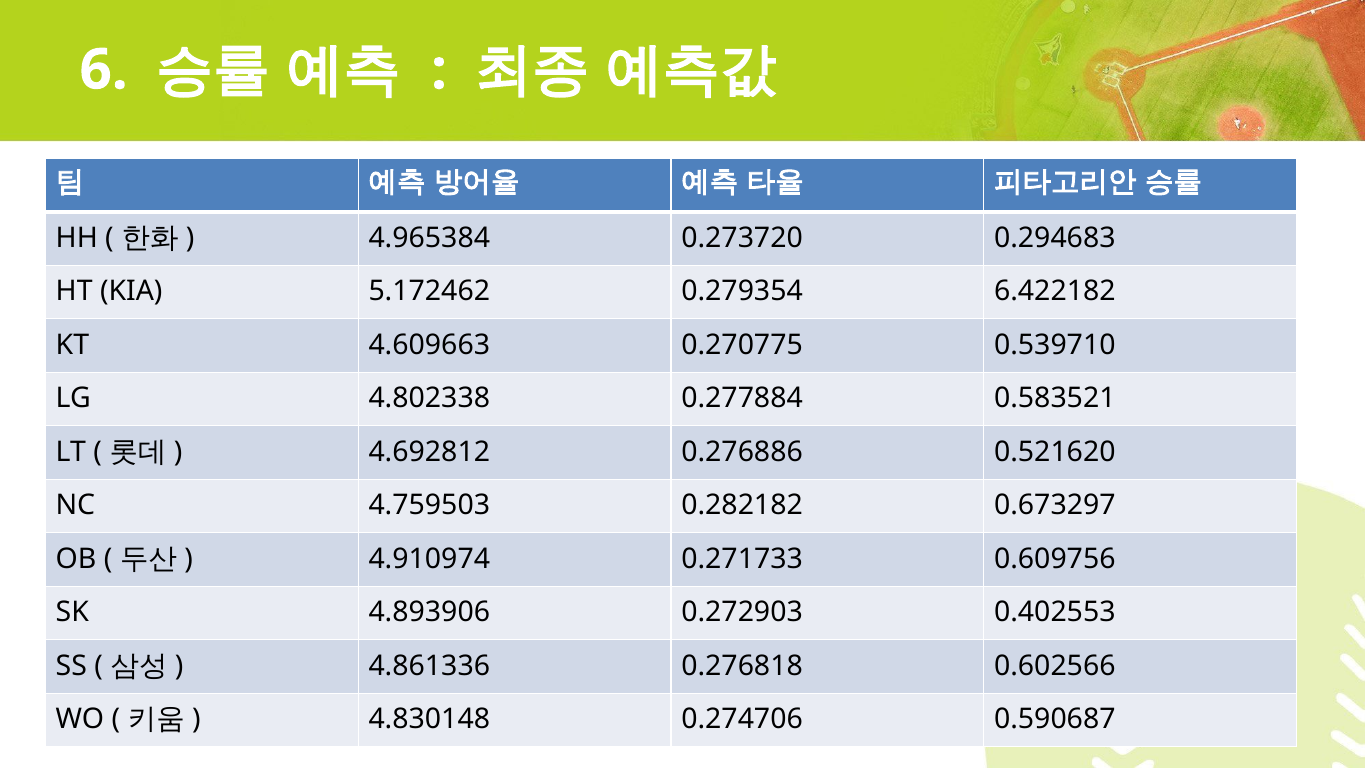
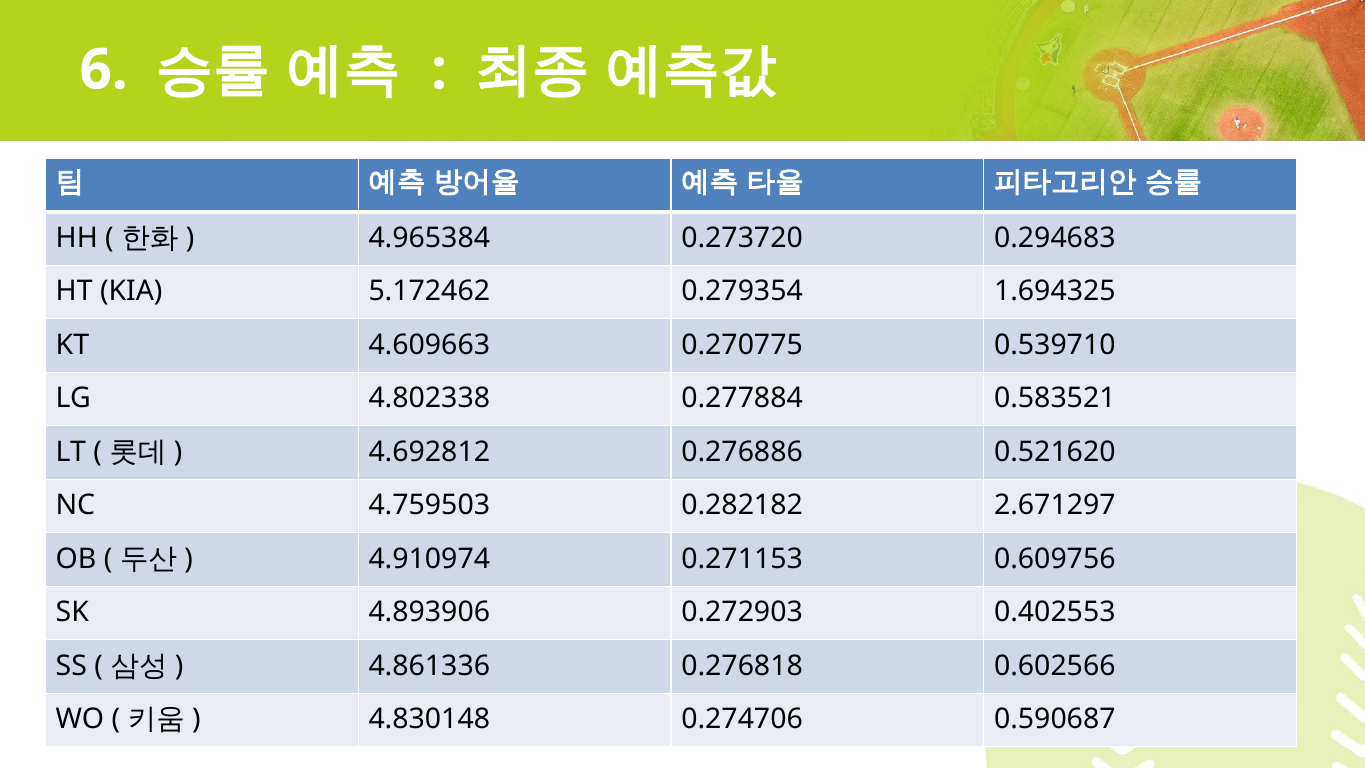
6.422182: 6.422182 -> 1.694325 (1055, 292)
0.673297: 0.673297 -> 2.671297 (1055, 506)
0.271733: 0.271733 -> 0.271153 (742, 559)
